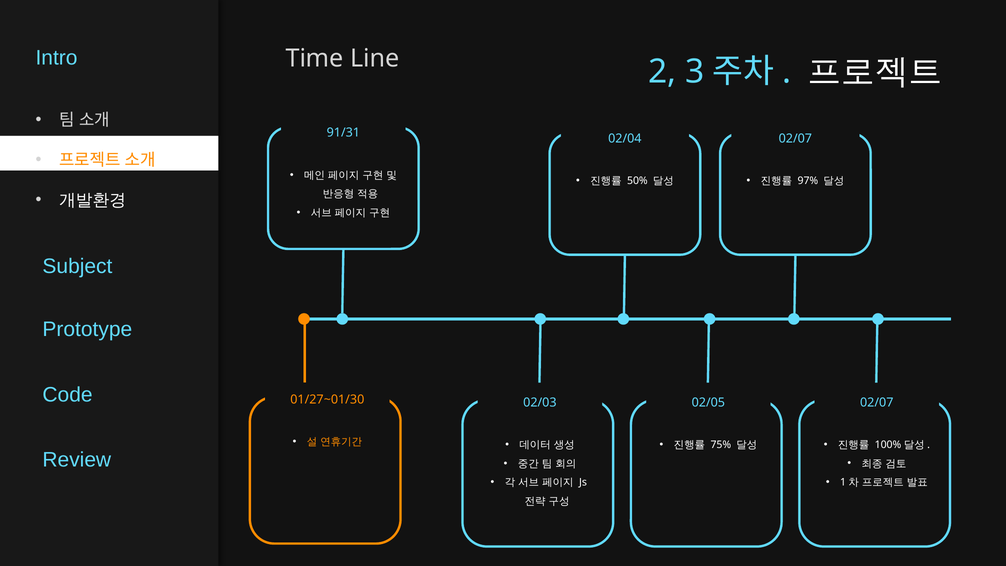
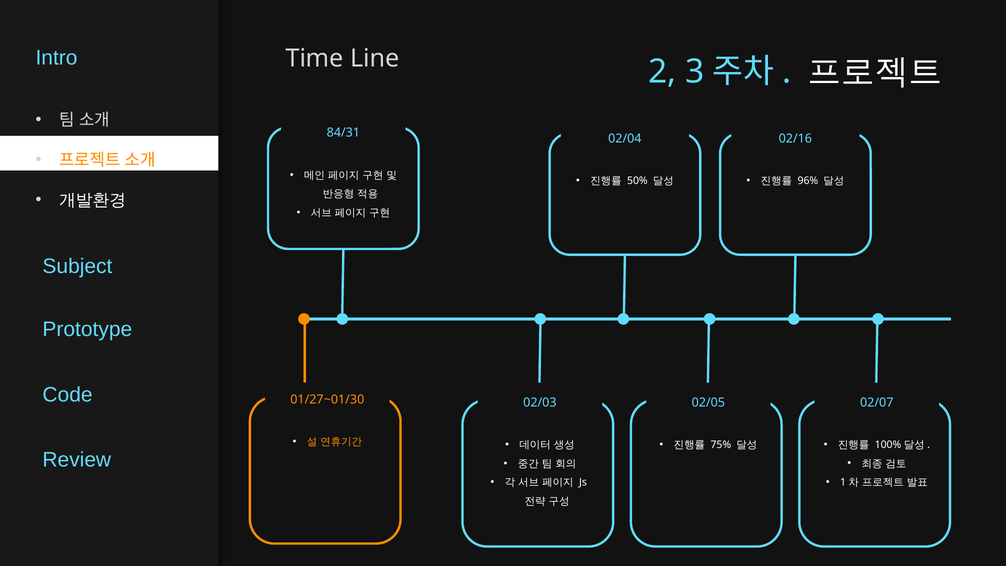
91/31: 91/31 -> 84/31 (343, 133)
02/07: 02/07 -> 02/16 (795, 138)
97%: 97% -> 96% (808, 181)
